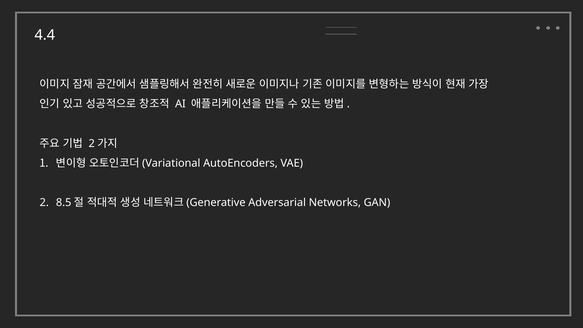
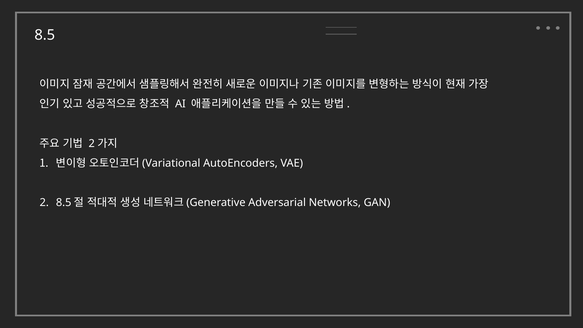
4.4: 4.4 -> 8.5 (45, 35)
